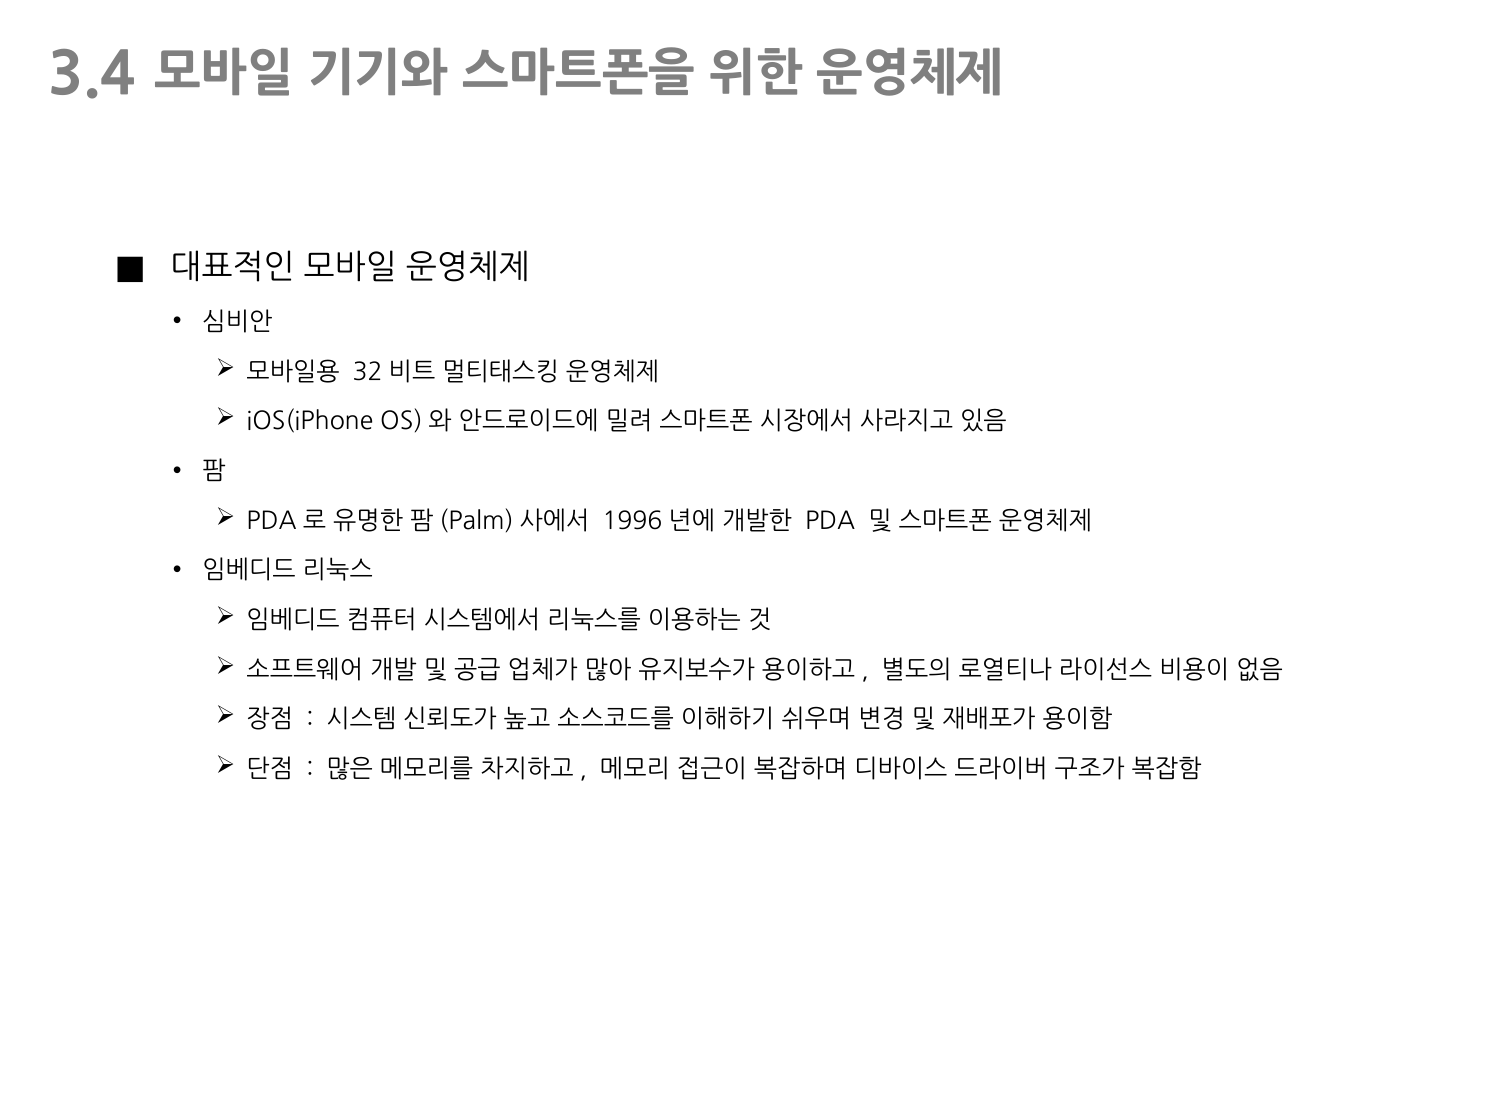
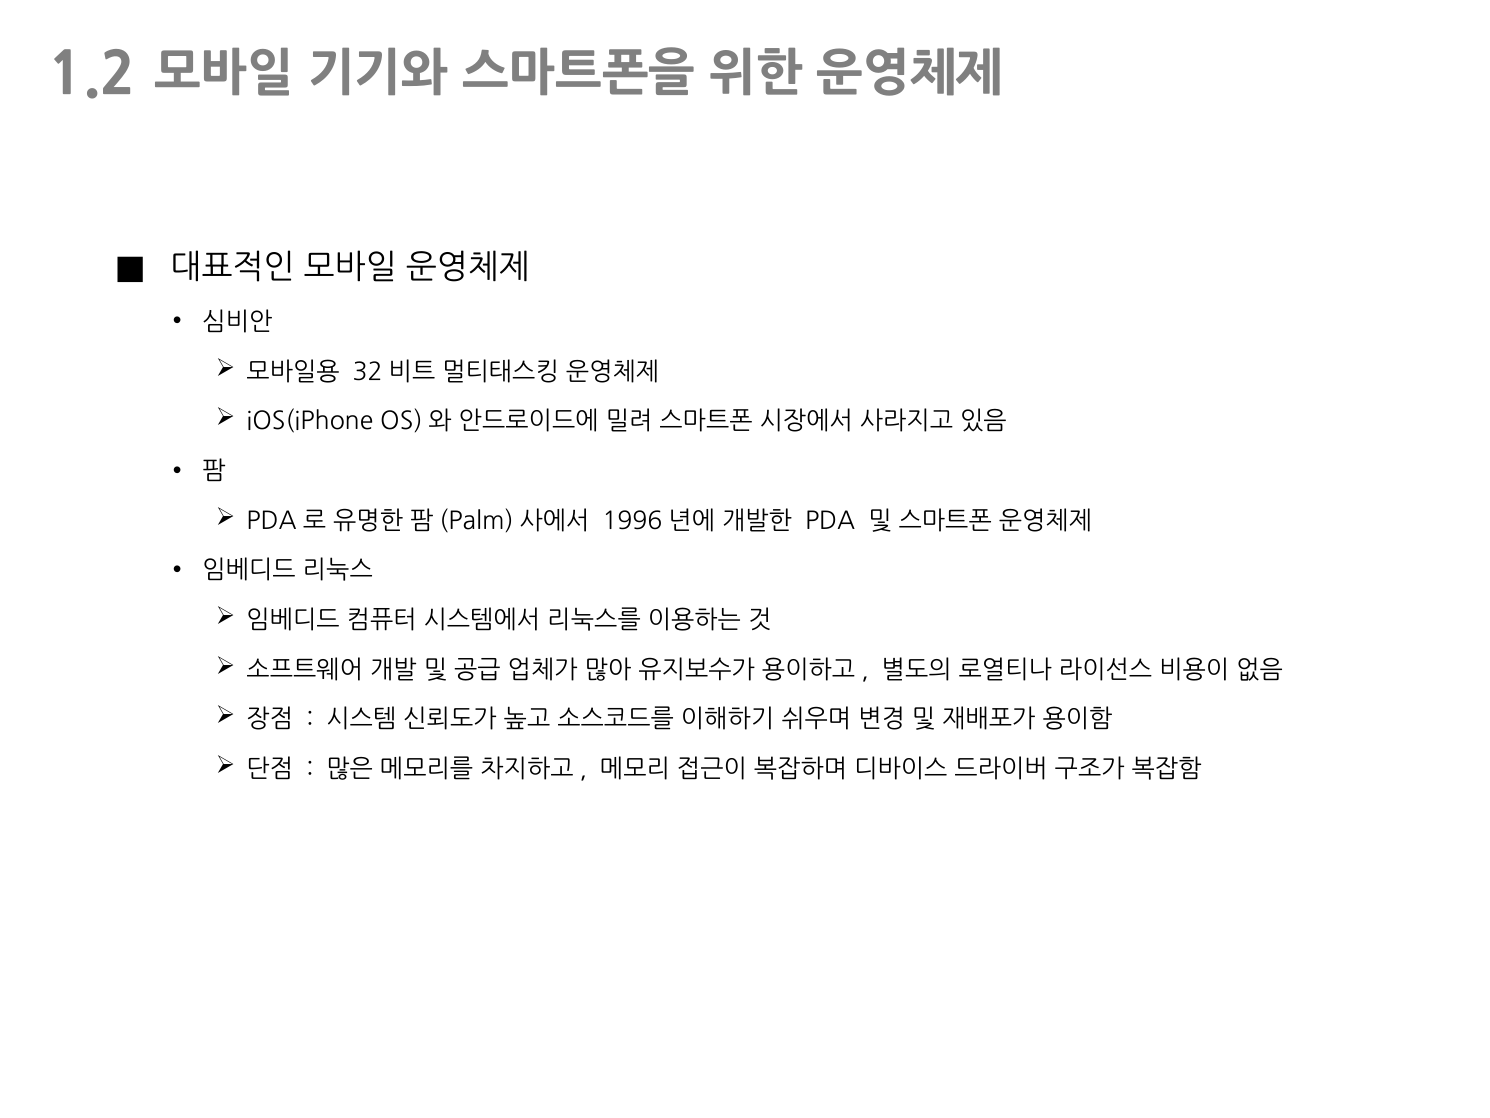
3.4: 3.4 -> 1.2 (92, 76)
